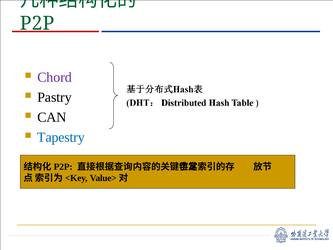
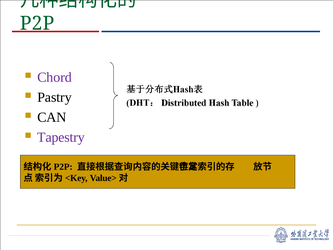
Tapestry colour: blue -> purple (61, 137)
